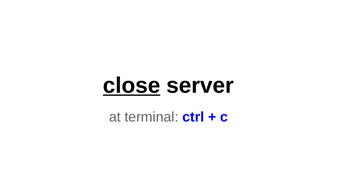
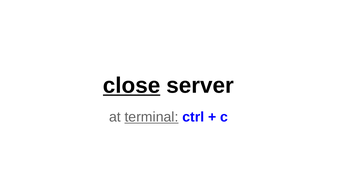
terminal underline: none -> present (151, 117)
